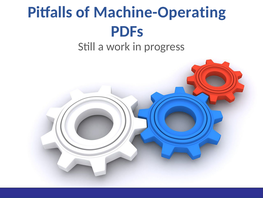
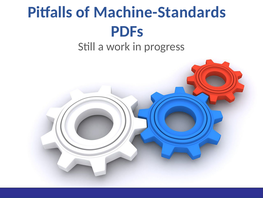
Machine-Operating: Machine-Operating -> Machine-Standards (160, 12)
